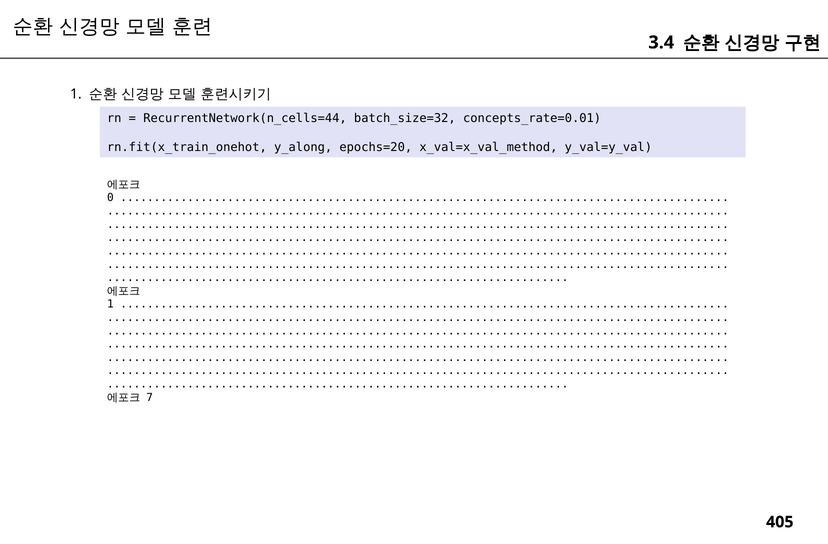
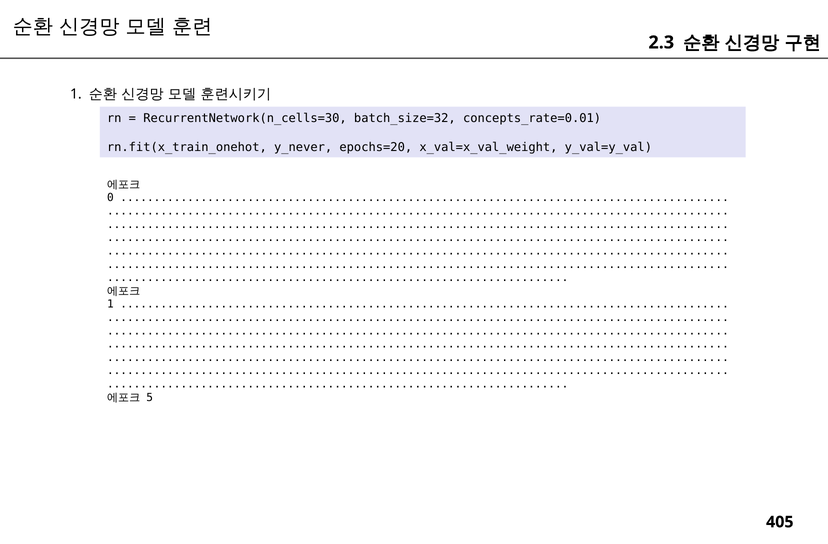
3.4: 3.4 -> 2.3 (661, 42)
RecurrentNetwork(n_cells=44: RecurrentNetwork(n_cells=44 -> RecurrentNetwork(n_cells=30 (245, 118)
y_along: y_along -> y_never (303, 147)
x_val=x_val_method: x_val=x_val_method -> x_val=x_val_weight (488, 147)
7: 7 -> 5 (150, 397)
